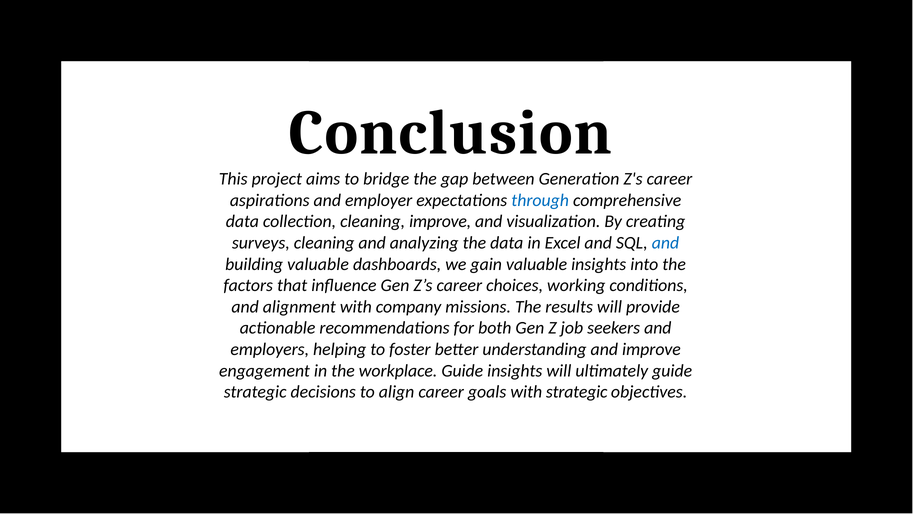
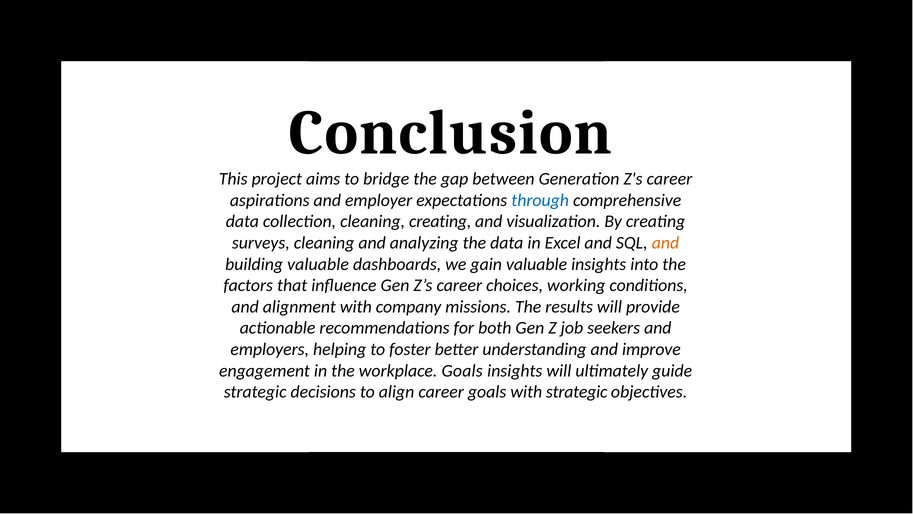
cleaning improve: improve -> creating (440, 222)
and colour: blue -> orange (666, 243)
workplace Guide: Guide -> Goals (462, 371)
